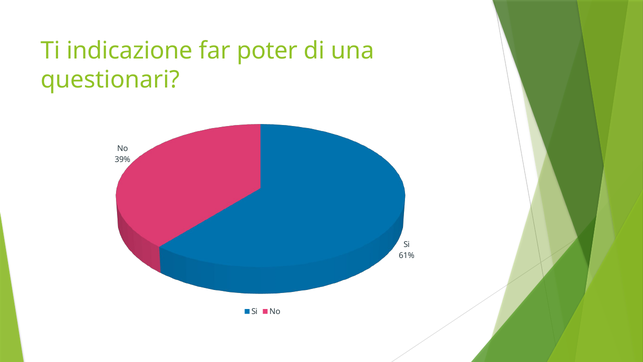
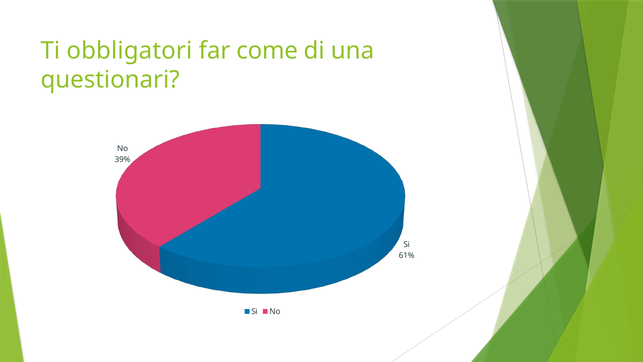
indicazione: indicazione -> obbligatori (129, 51)
poter: poter -> come (267, 51)
